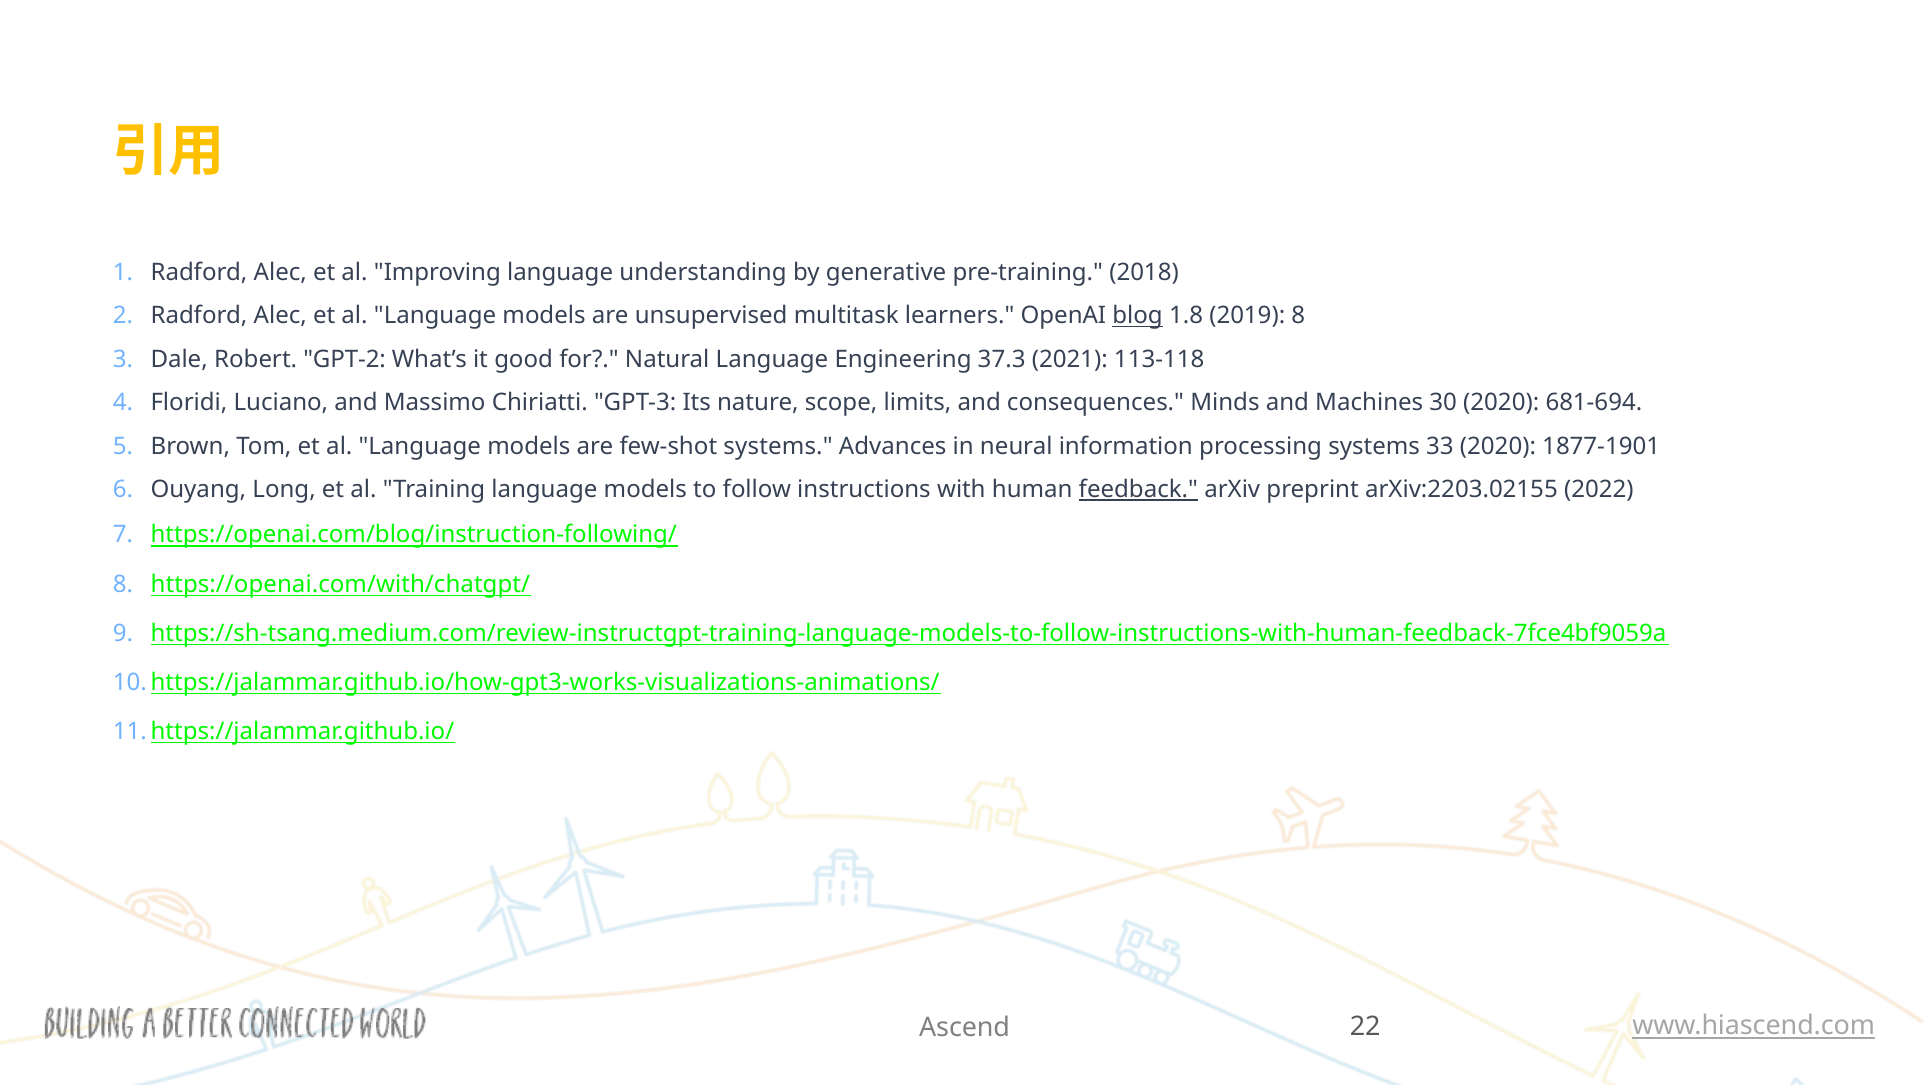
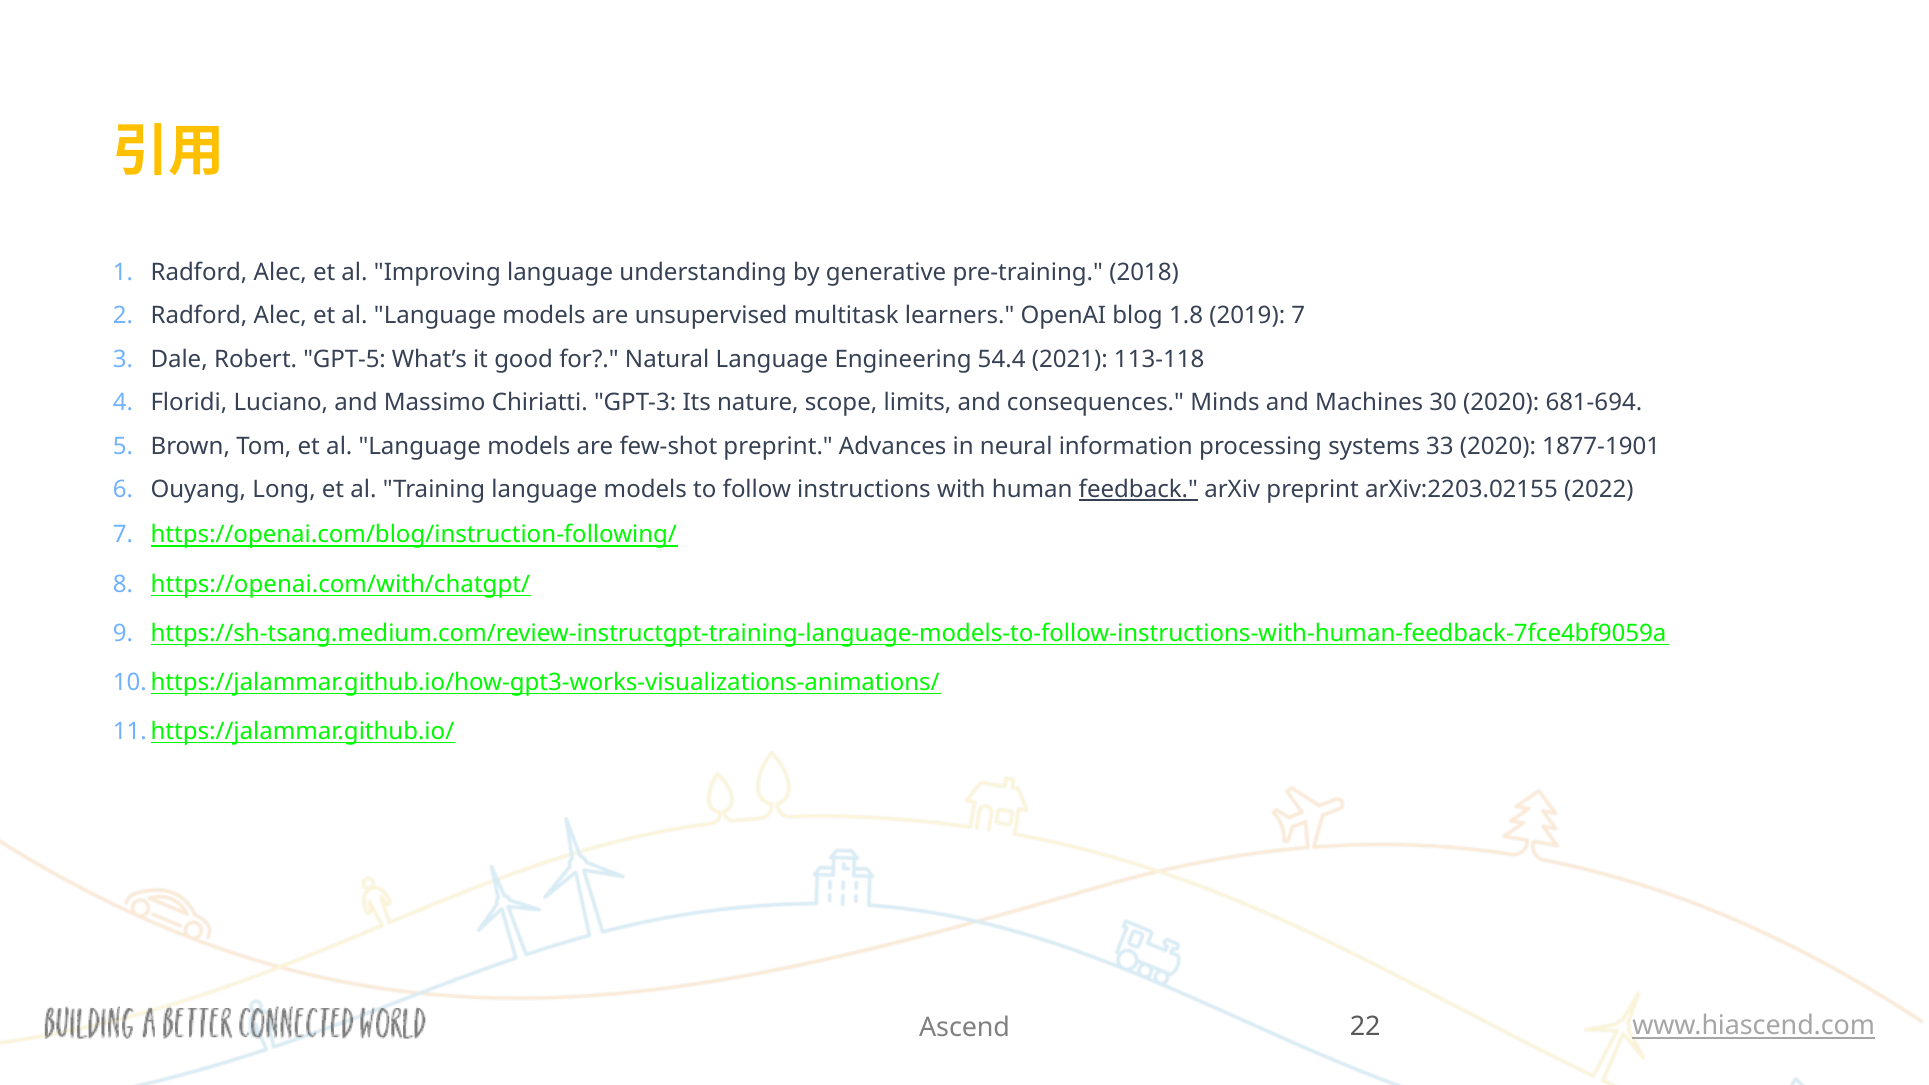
blog underline: present -> none (1138, 316)
2019 8: 8 -> 7 (1298, 316)
GPT-2: GPT-2 -> GPT-5 (345, 359)
37.3: 37.3 -> 54.4 (1002, 359)
few-shot systems: systems -> preprint (778, 446)
